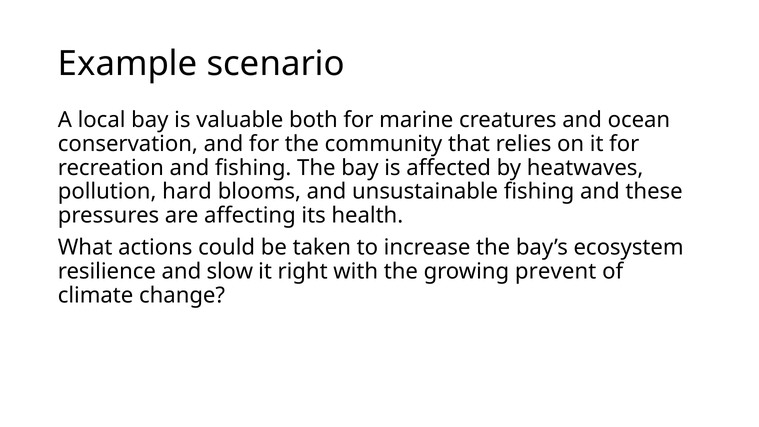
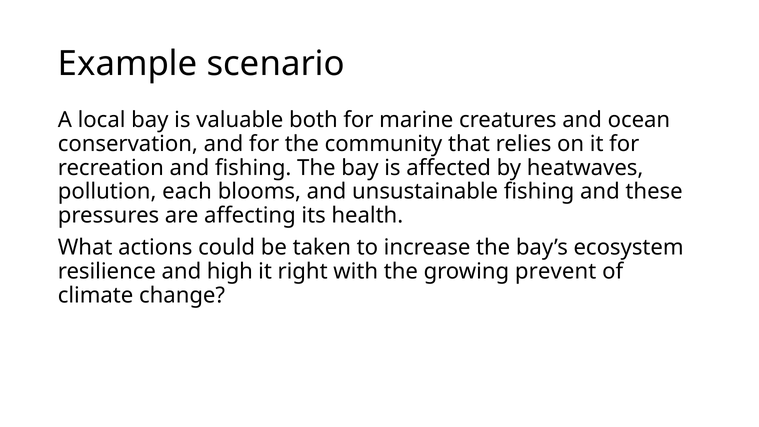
hard: hard -> each (187, 192)
slow: slow -> high (230, 271)
